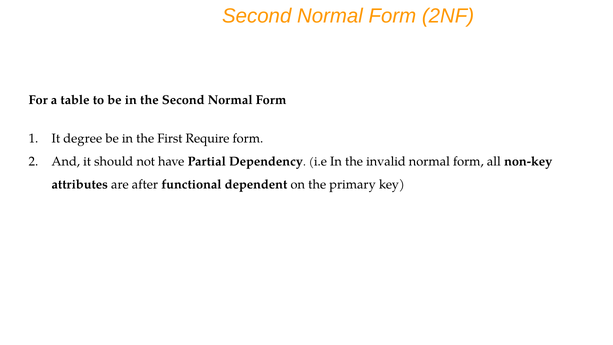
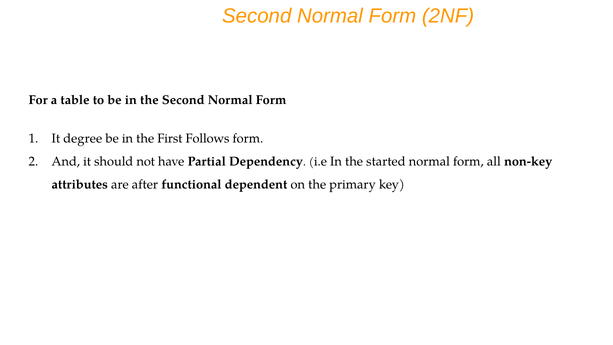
Require: Require -> Follows (208, 138)
invalid: invalid -> started (386, 161)
